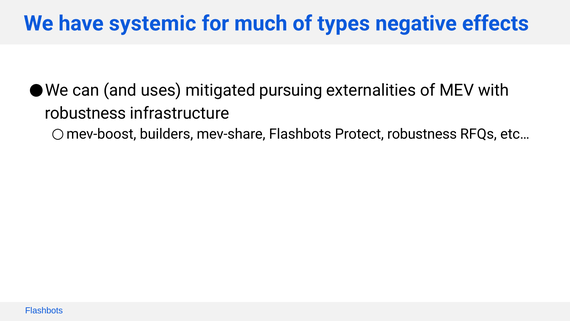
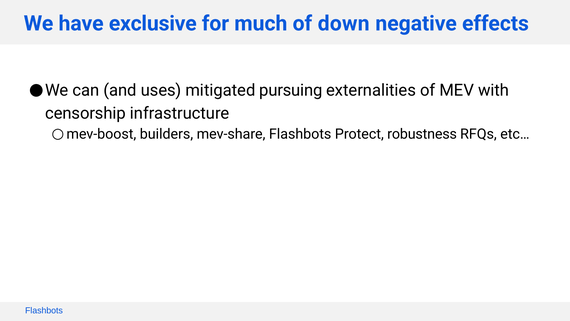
systemic: systemic -> exclusive (153, 23)
types: types -> down (344, 23)
robustness: robustness -> censorship (85, 113)
